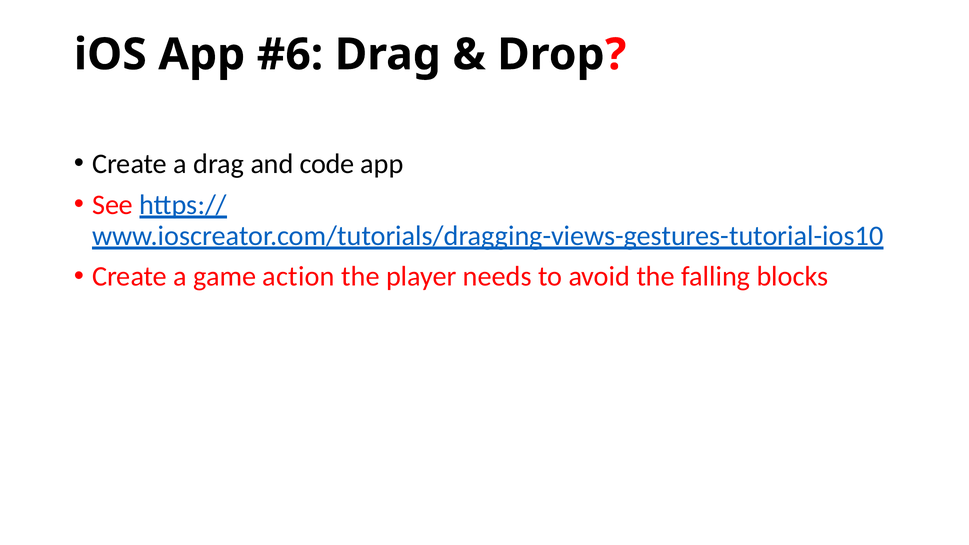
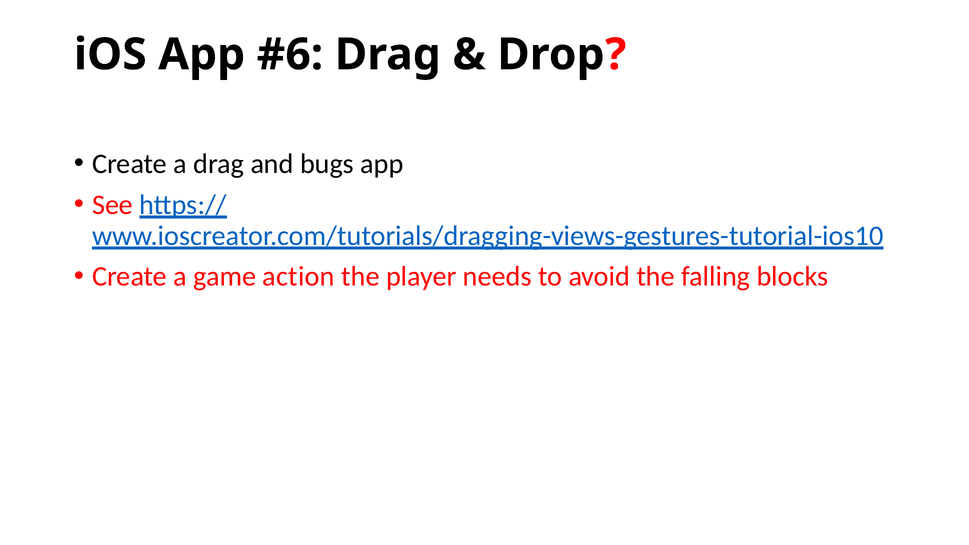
code: code -> bugs (327, 164)
